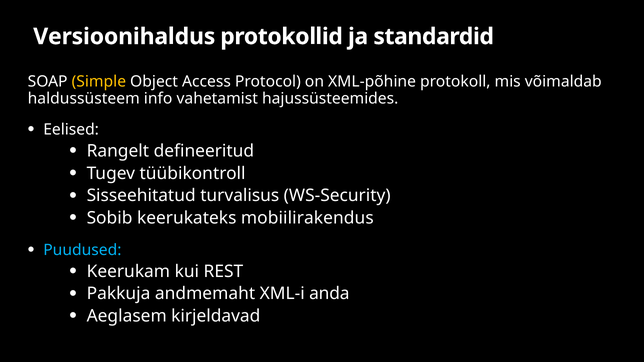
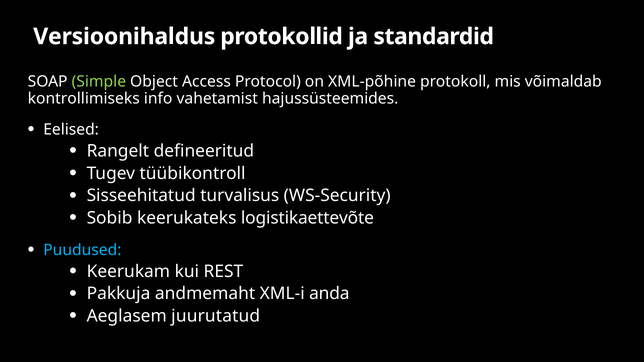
Simple colour: yellow -> light green (99, 82)
haldussüsteem: haldussüsteem -> kontrollimiseks (84, 99)
mobiilirakendus: mobiilirakendus -> logistikaettevõte (307, 218)
kirjeldavad: kirjeldavad -> juurutatud (216, 316)
